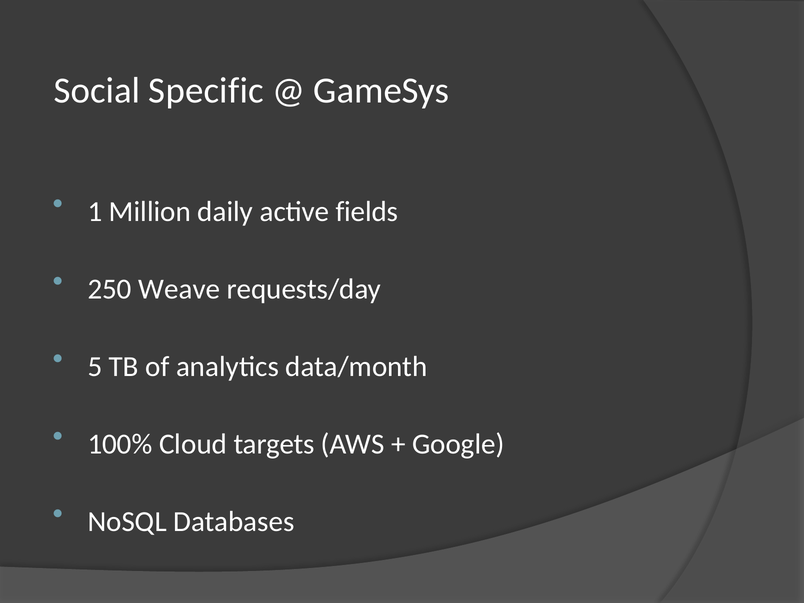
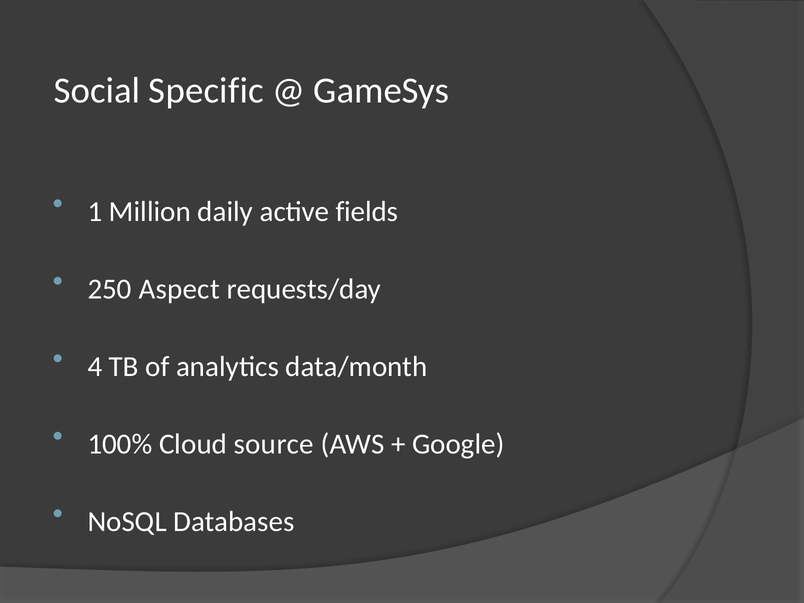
Weave: Weave -> Aspect (179, 289)
5: 5 -> 4 (95, 367)
targets: targets -> source (274, 444)
